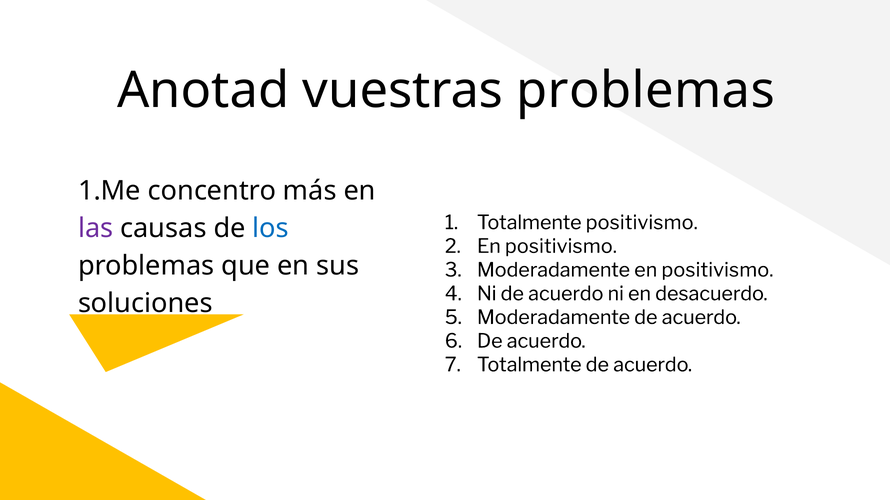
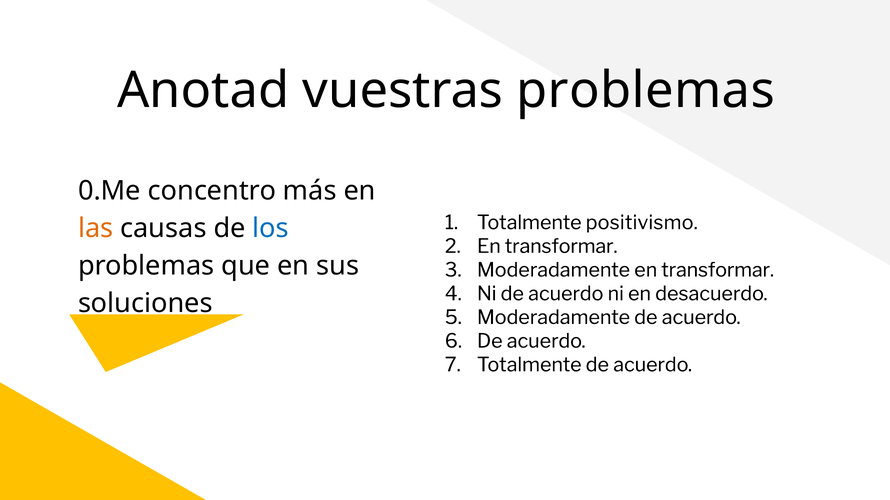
1.Me: 1.Me -> 0.Me (109, 191)
las colour: purple -> orange (96, 229)
positivismo: positivismo -> transformar (561, 247)
Moderadamente en positivismo: positivismo -> transformar (718, 270)
